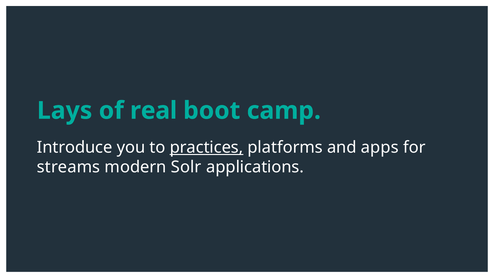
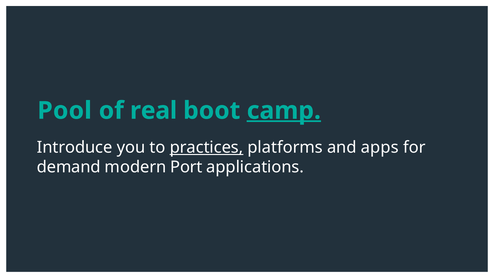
Lays: Lays -> Pool (65, 111)
camp underline: none -> present (284, 111)
streams: streams -> demand (69, 167)
Solr: Solr -> Port (186, 167)
